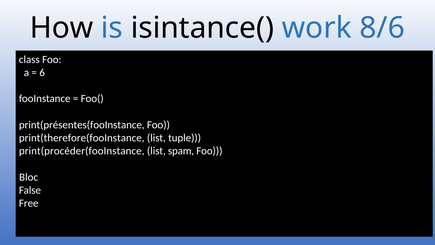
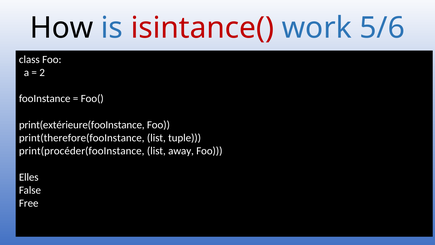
isintance( colour: black -> red (202, 28)
8/6: 8/6 -> 5/6 (382, 28)
6: 6 -> 2 (42, 72)
print(présentes(fooInstance: print(présentes(fooInstance -> print(extérieure(fooInstance (82, 125)
spam: spam -> away (181, 151)
Bloc: Bloc -> Elles (29, 177)
